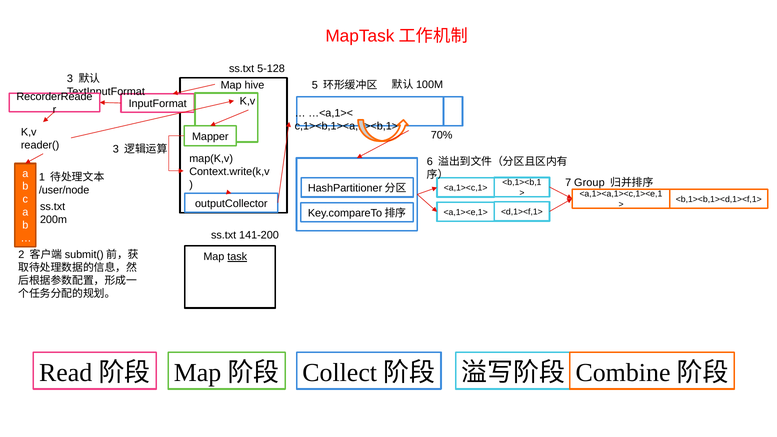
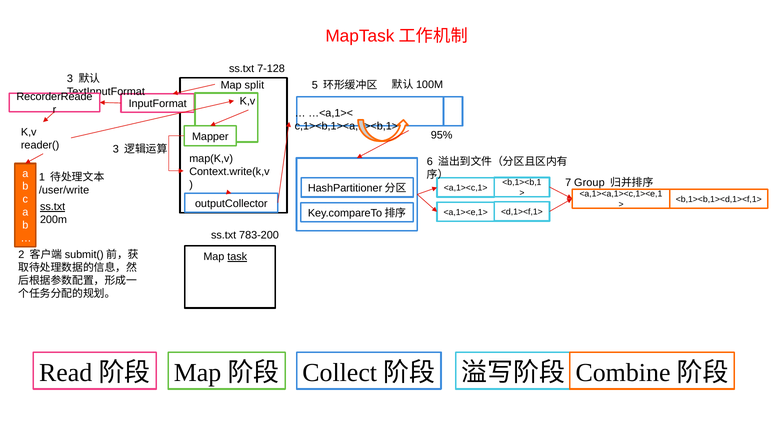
5-128: 5-128 -> 7-128 (271, 68)
hive: hive -> split (254, 85)
70%: 70% -> 95% (442, 135)
/user/node: /user/node -> /user/write (64, 190)
ss.txt underline: none -> present (53, 207)
141-200: 141-200 -> 783-200 (259, 235)
